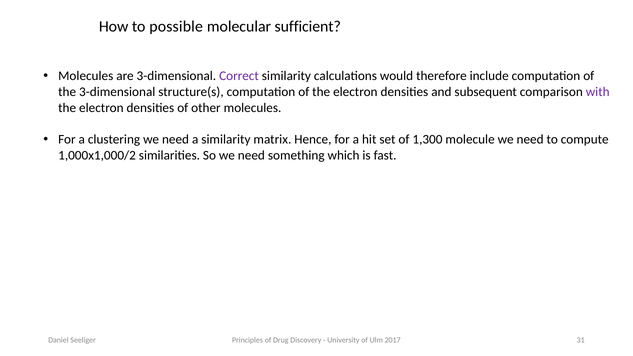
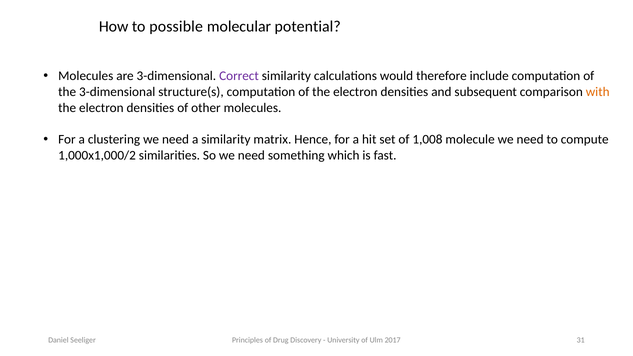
sufficient: sufficient -> potential (308, 27)
with colour: purple -> orange (598, 92)
1,300: 1,300 -> 1,008 (427, 139)
